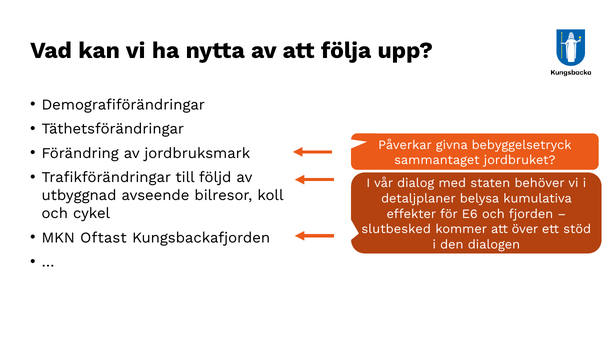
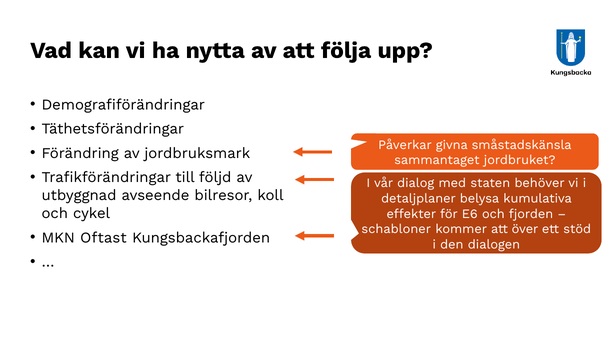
bebyggelsetryck: bebyggelsetryck -> småstadskänsla (522, 145)
slutbesked: slutbesked -> schabloner (396, 229)
